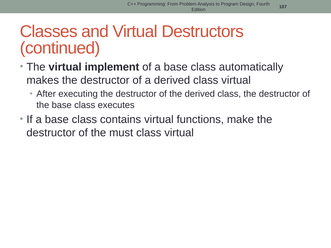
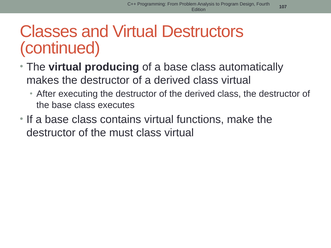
implement: implement -> producing (112, 67)
